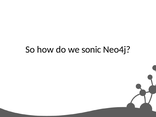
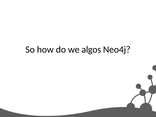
sonic: sonic -> algos (91, 50)
